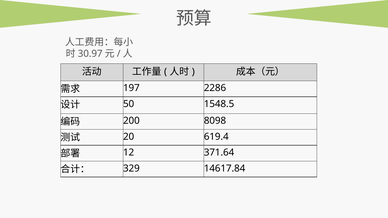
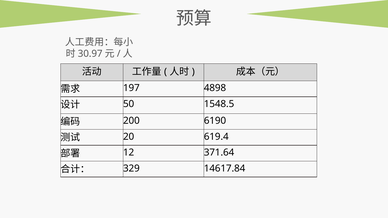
2286: 2286 -> 4898 (215, 88)
8098: 8098 -> 6190 (215, 121)
